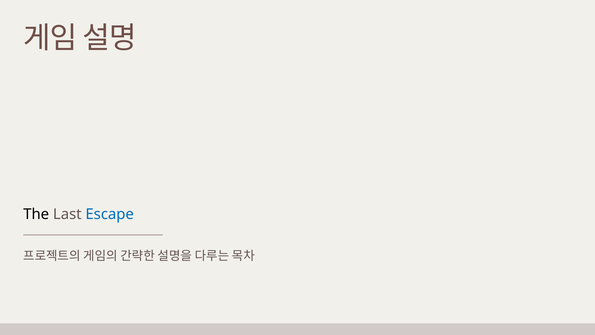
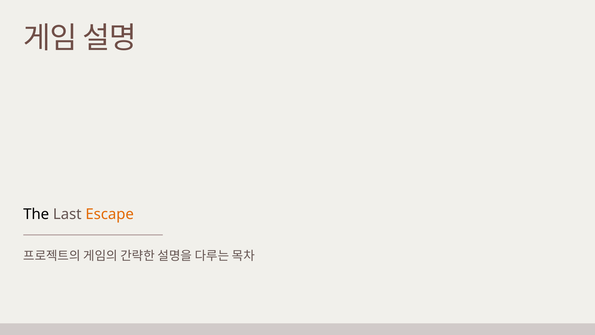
Escape colour: blue -> orange (110, 214)
